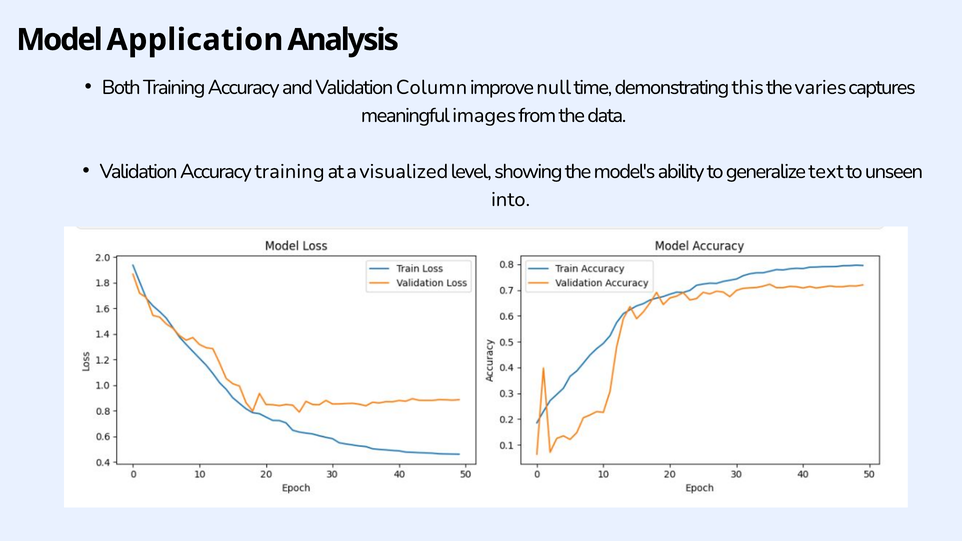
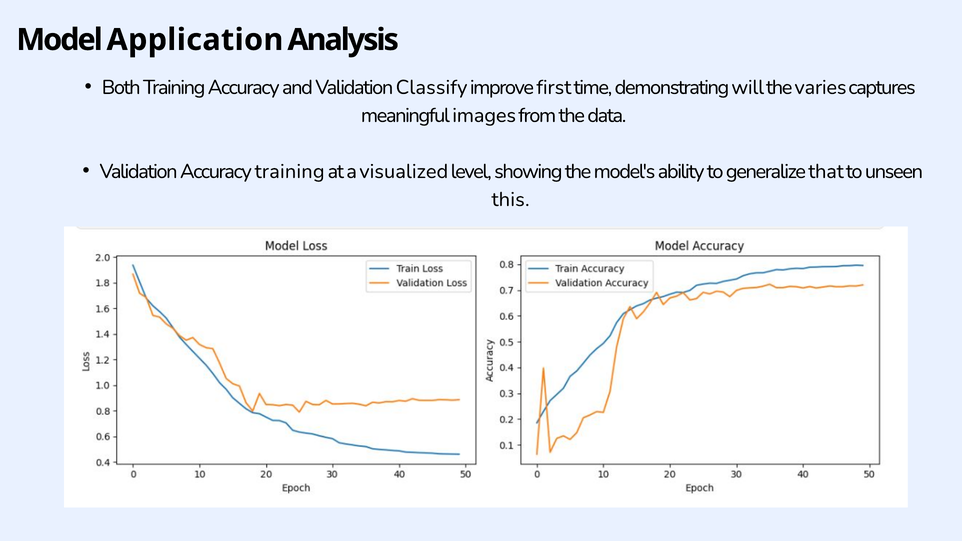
Column: Column -> Classify (432, 87)
null: null -> first (554, 87)
this: this -> will (748, 87)
text: text -> that (826, 171)
into: into -> this (511, 199)
